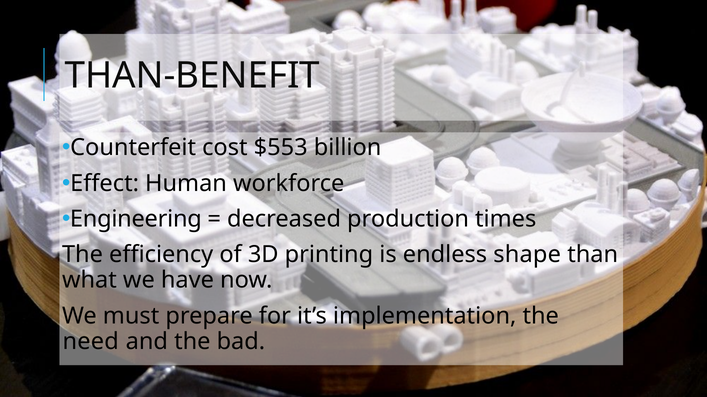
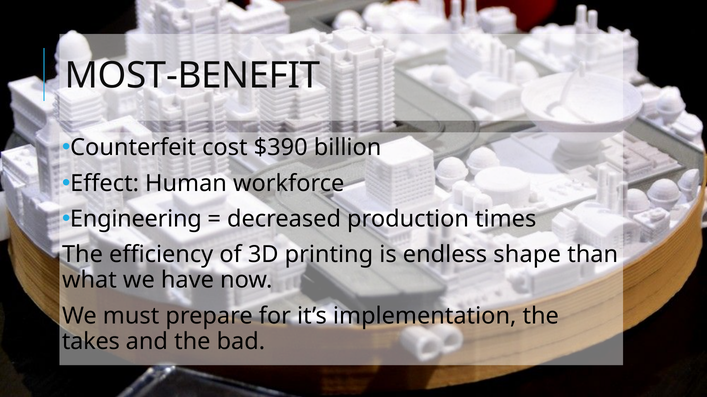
THAN-BENEFIT: THAN-BENEFIT -> MOST-BENEFIT (192, 76)
$553: $553 -> $390 (281, 148)
need: need -> takes (91, 342)
